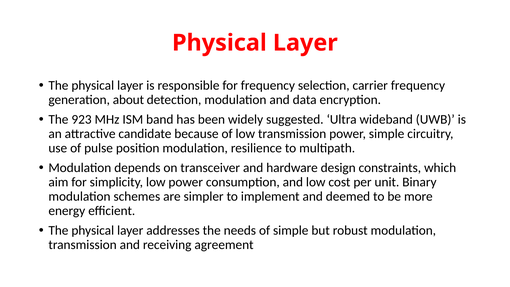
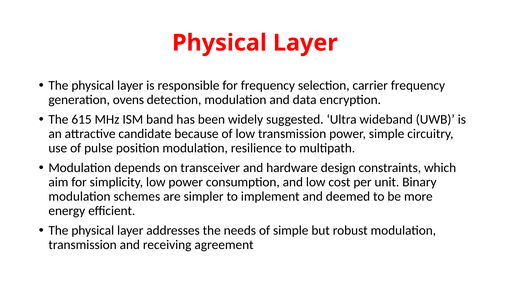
about: about -> ovens (128, 100)
923: 923 -> 615 (82, 119)
